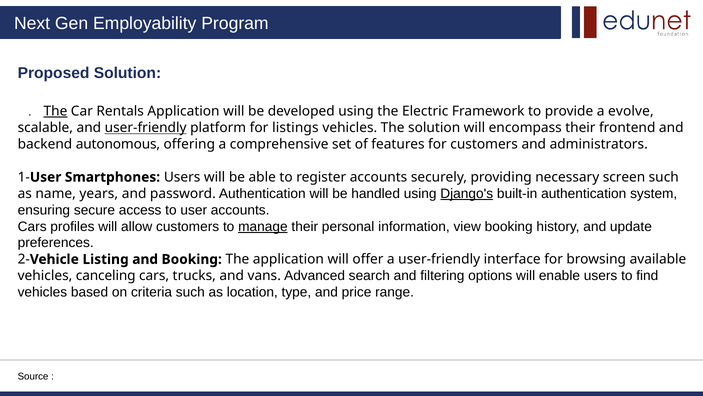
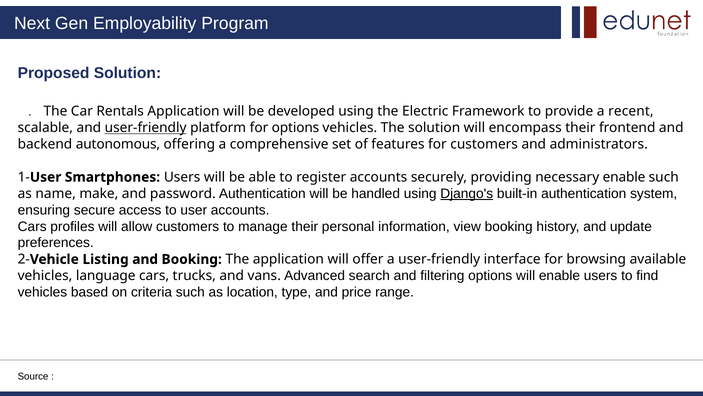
The underline: present -> none (55, 111)
evolve: evolve -> recent (631, 111)
for listings: listings -> options (295, 128)
necessary screen: screen -> enable (624, 177)
years: years -> make (99, 193)
manage underline: present -> none (263, 226)
canceling: canceling -> language (106, 275)
